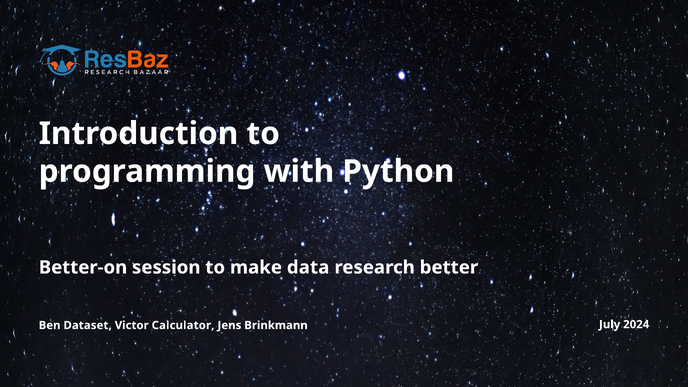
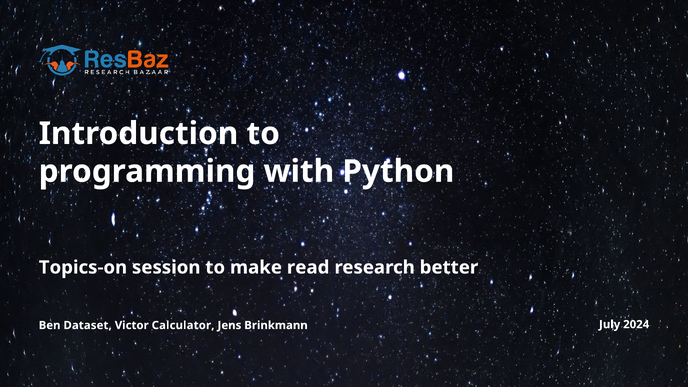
Better-on: Better-on -> Topics-on (83, 267)
data: data -> read (308, 267)
